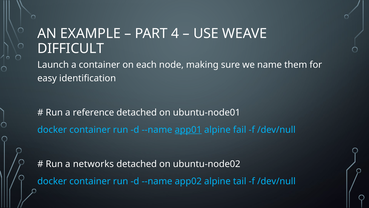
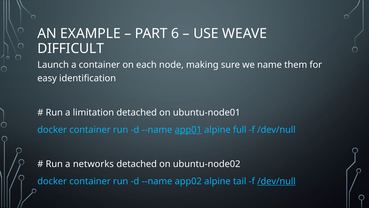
4: 4 -> 6 (175, 34)
reference: reference -> limitation (93, 112)
fail: fail -> full (240, 129)
/dev/null underline: none -> present (276, 181)
